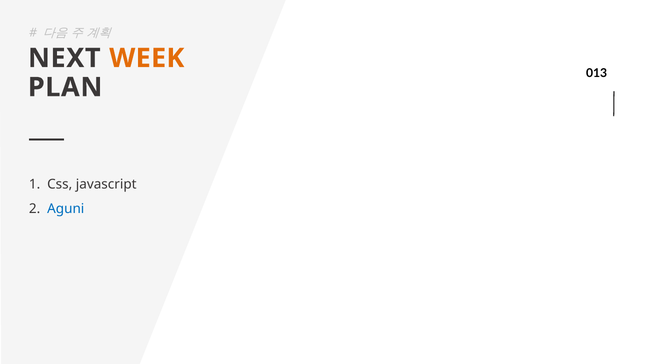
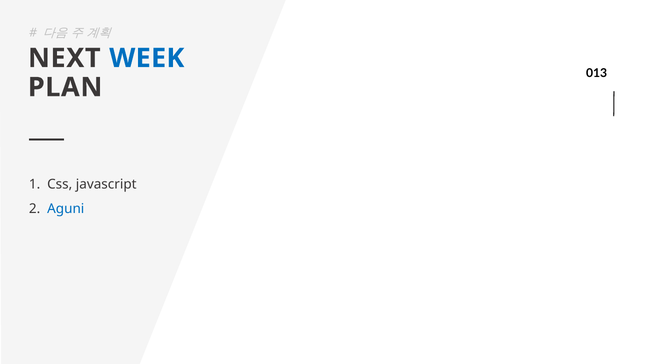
WEEK colour: orange -> blue (147, 58)
